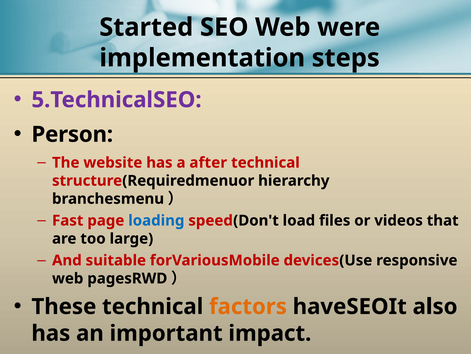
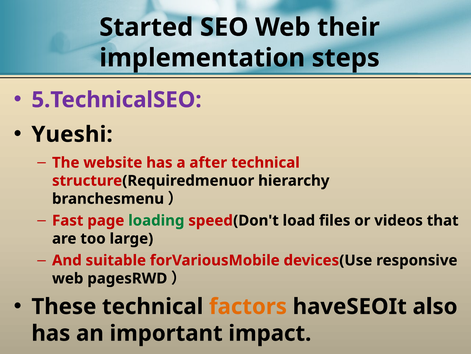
were: were -> their (348, 27)
Person: Person -> Yueshi (72, 134)
loading colour: blue -> green (156, 220)
